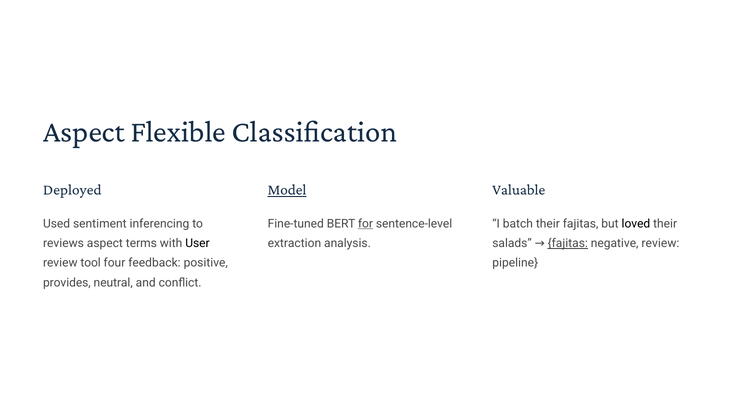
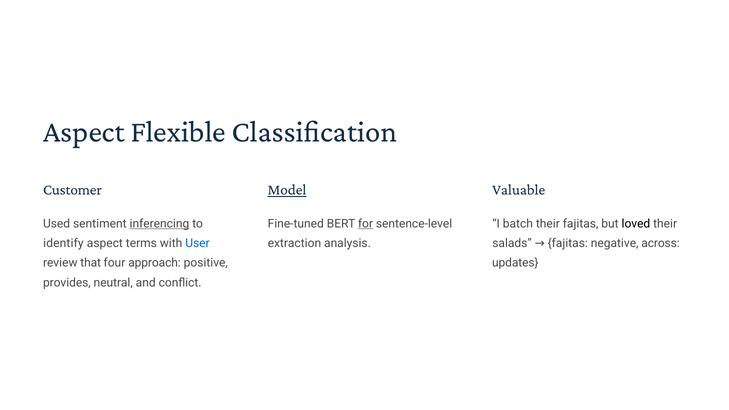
Deployed: Deployed -> Customer (72, 190)
inferencing underline: none -> present (159, 224)
reviews: reviews -> identify (63, 243)
User colour: black -> blue (197, 243)
fajitas underline: present -> none (568, 243)
negative review: review -> across (661, 243)
tool: tool -> that (91, 263)
feedback: feedback -> approach (155, 263)
pipeline: pipeline -> updates (515, 263)
